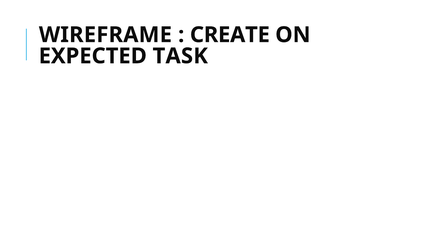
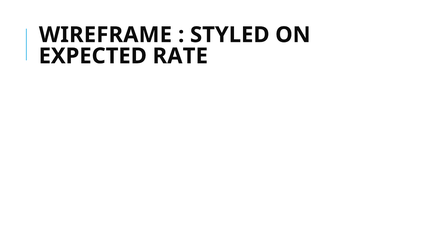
CREATE: CREATE -> STYLED (230, 35)
TASK: TASK -> RATE (180, 56)
